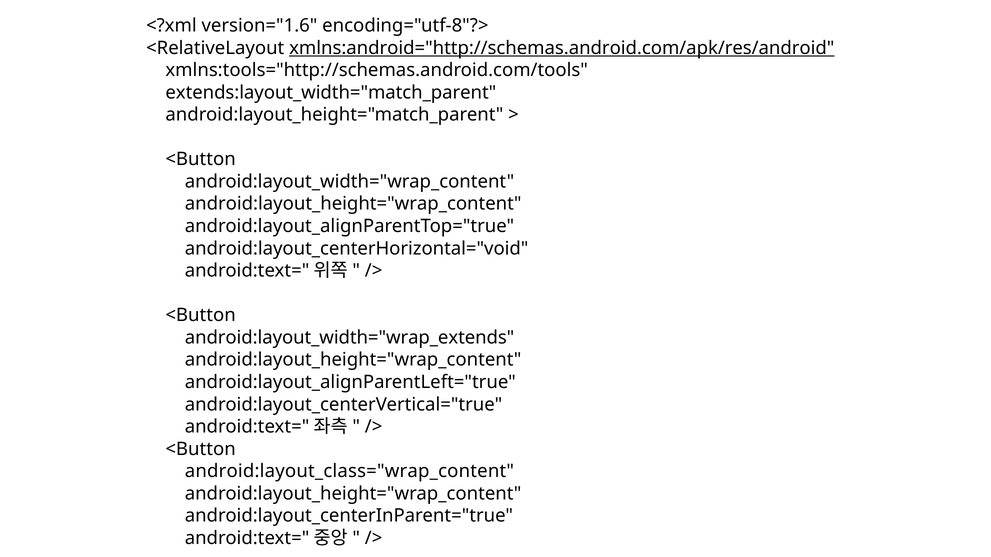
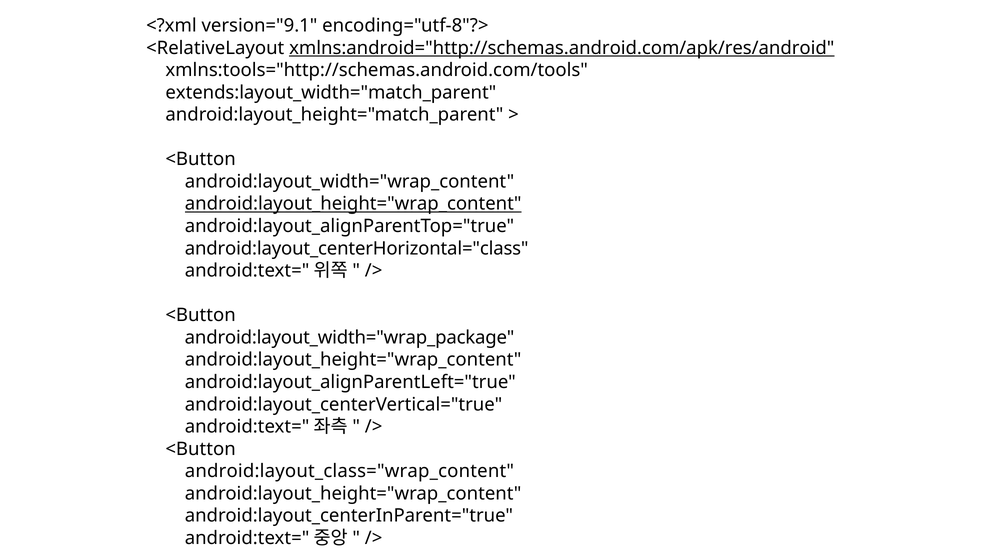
version="1.6: version="1.6 -> version="9.1 (259, 26)
android:layout_height="wrap_content underline: none -> present (353, 204)
android:layout_centerHorizontal="void: android:layout_centerHorizontal="void -> android:layout_centerHorizontal="class (357, 249)
android:layout_width="wrap_extends: android:layout_width="wrap_extends -> android:layout_width="wrap_package (350, 338)
